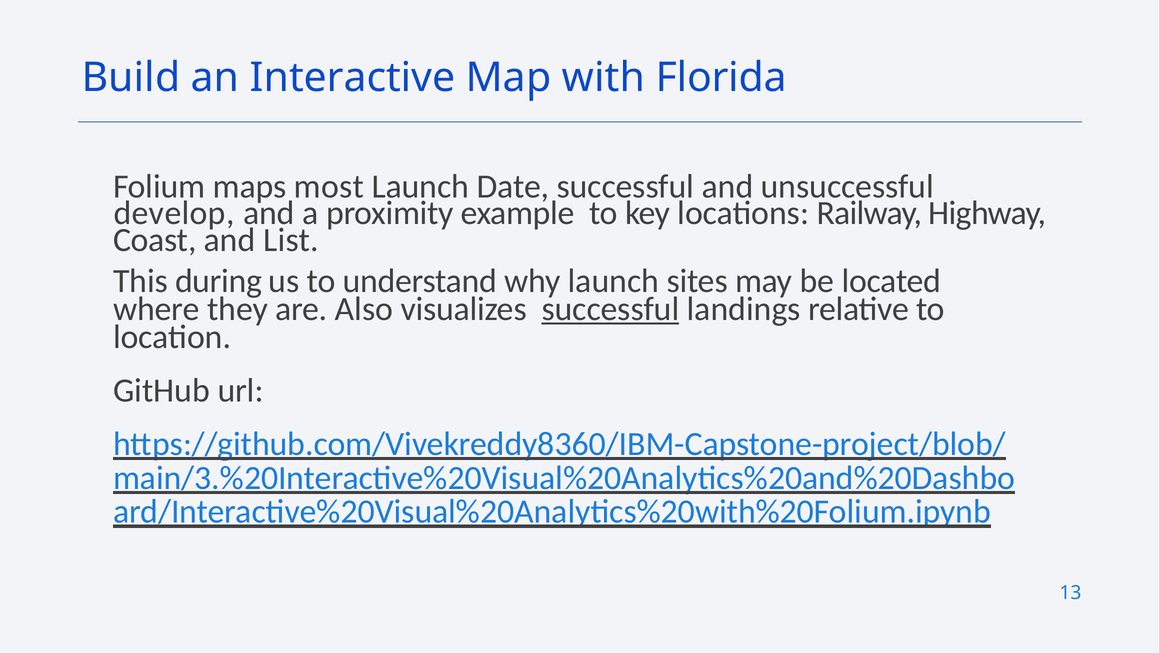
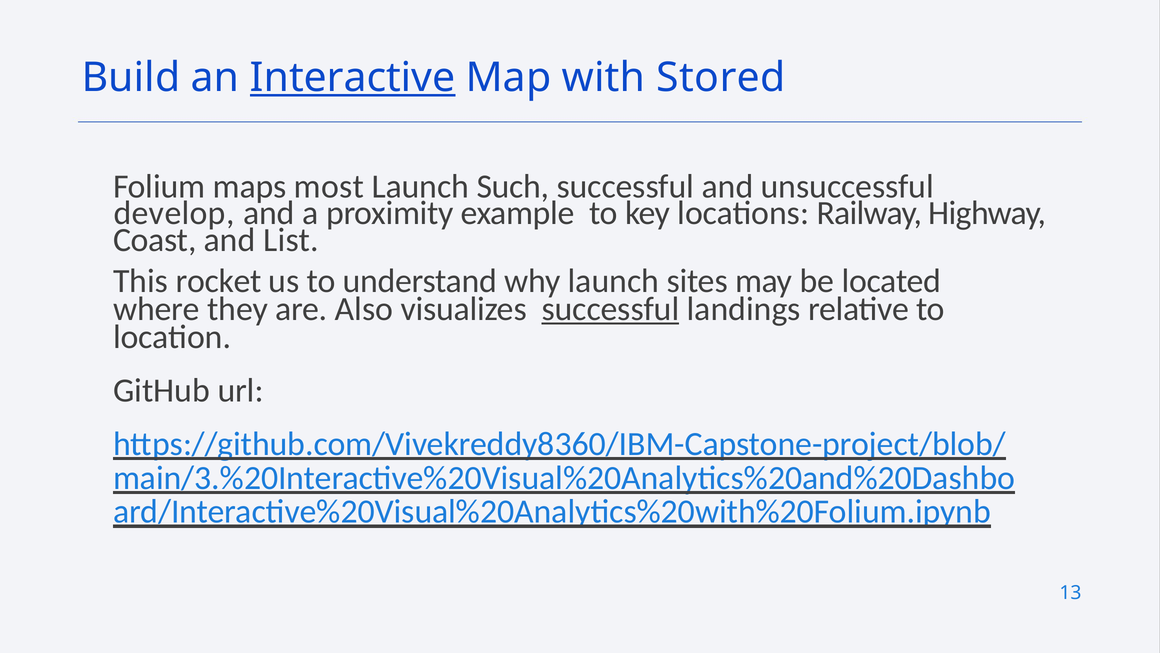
Interactive underline: none -> present (353, 77)
Florida: Florida -> Stored (721, 77)
Date: Date -> Such (513, 186)
during: during -> rocket (219, 281)
